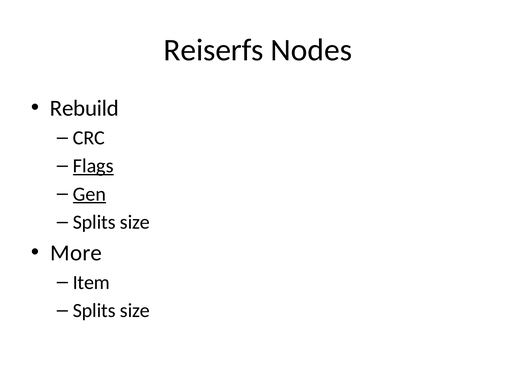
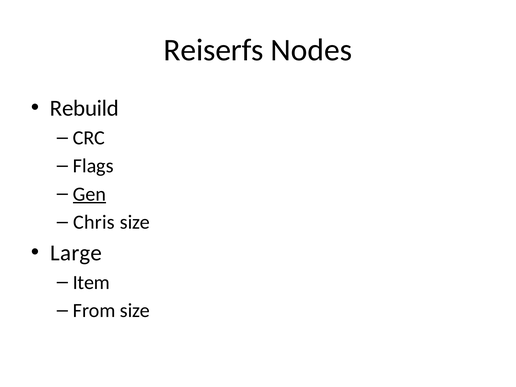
Flags underline: present -> none (93, 166)
Splits: Splits -> Chris (94, 222)
More: More -> Large (76, 253)
Splits: Splits -> From (94, 311)
